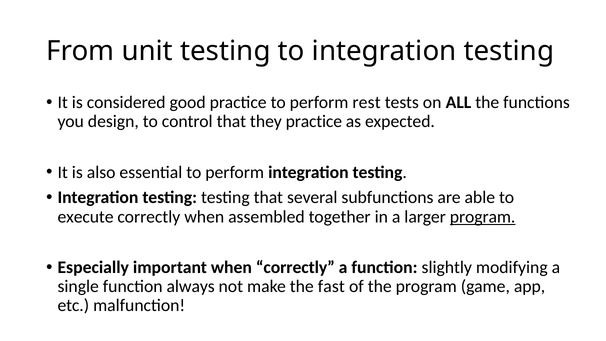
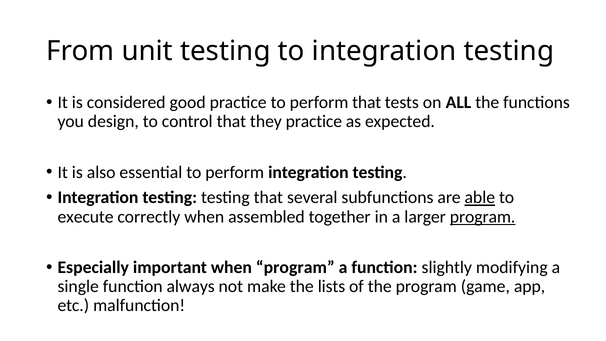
perform rest: rest -> that (367, 102)
able underline: none -> present (480, 198)
when correctly: correctly -> program (295, 267)
fast: fast -> lists (331, 286)
